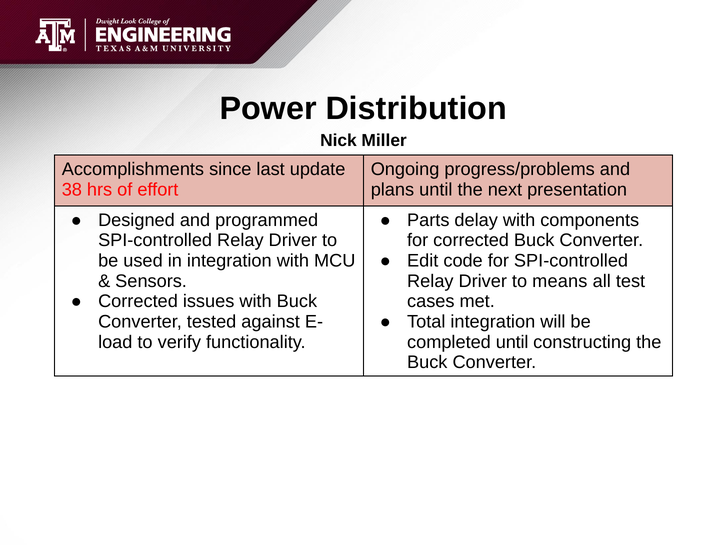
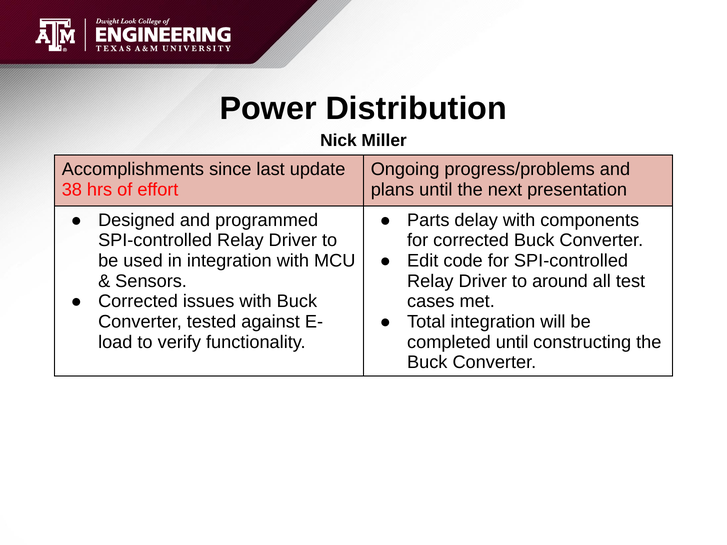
means: means -> around (560, 281)
